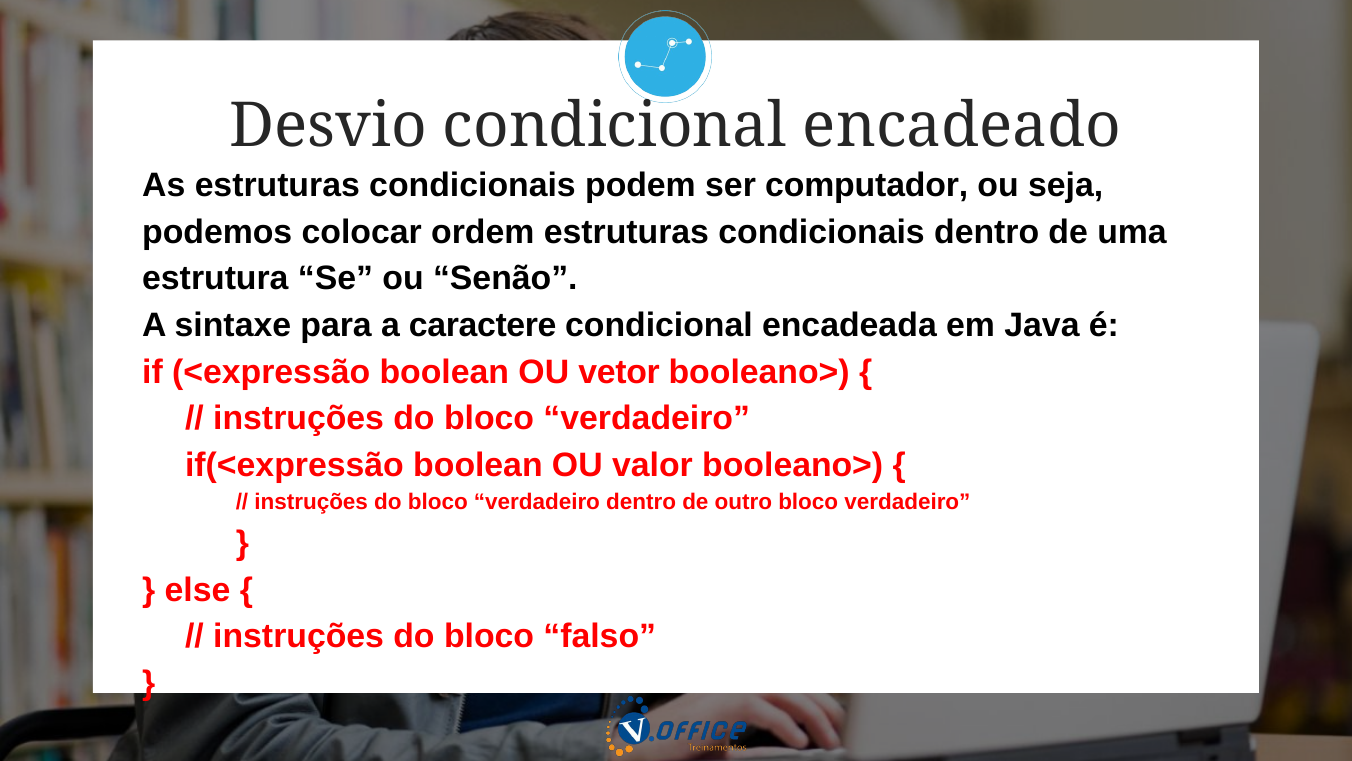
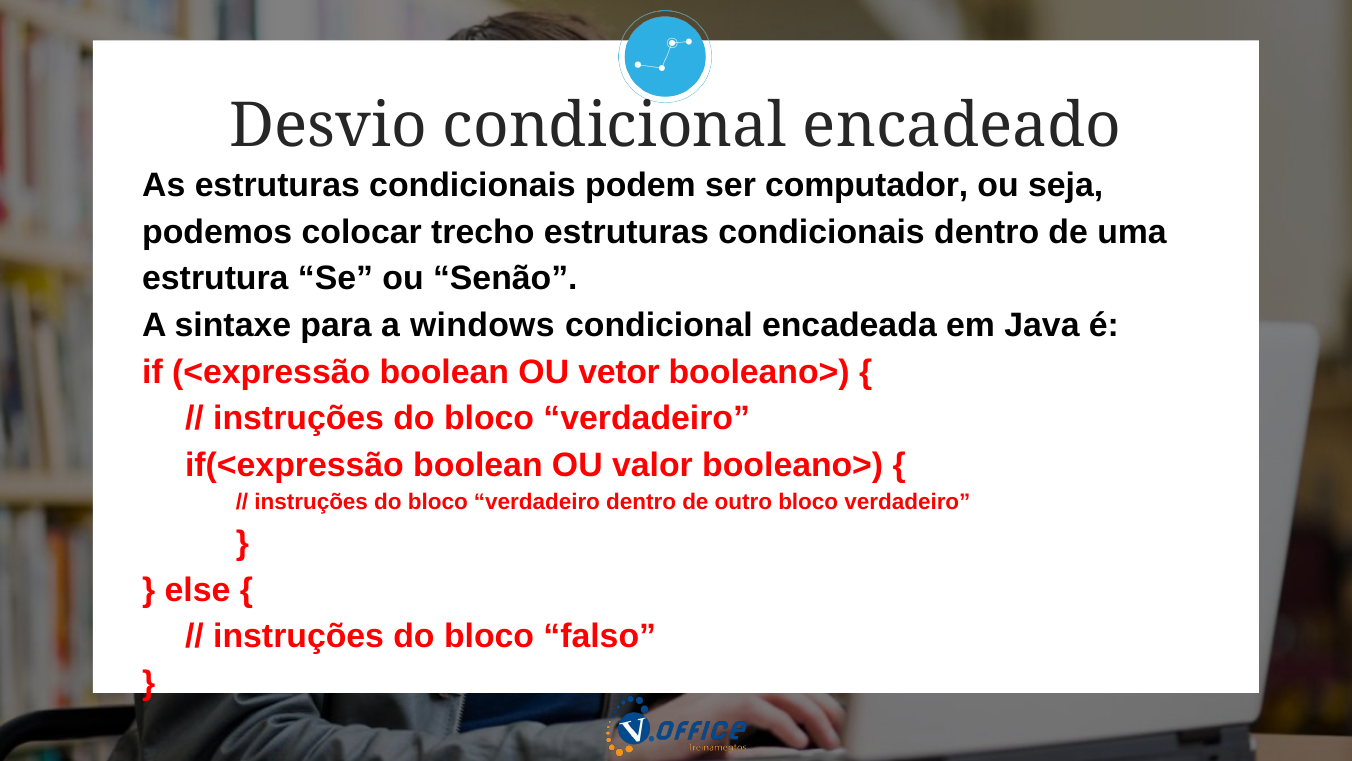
ordem: ordem -> trecho (483, 232)
caractere: caractere -> windows (482, 325)
